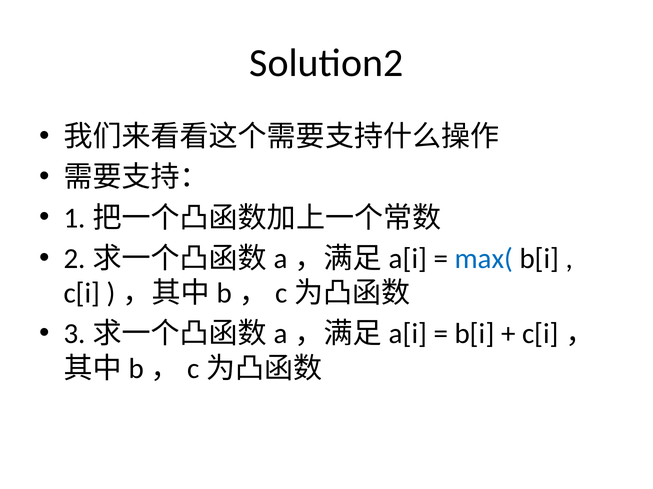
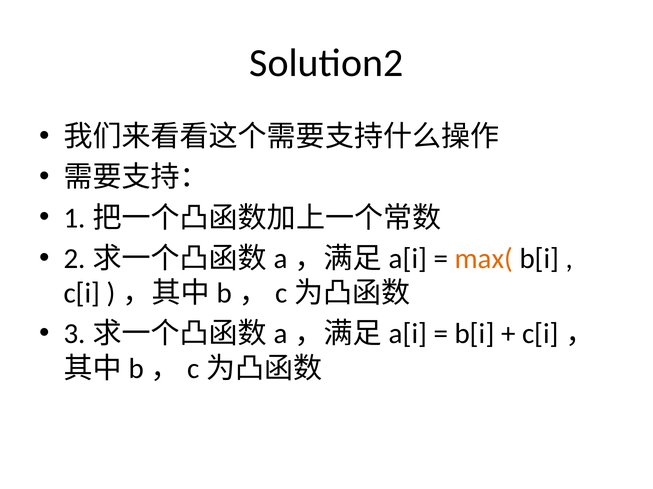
max( colour: blue -> orange (484, 259)
